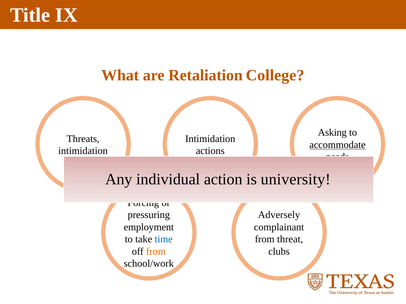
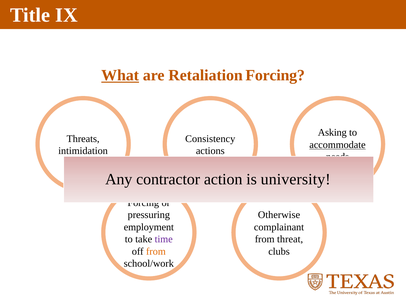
What underline: none -> present (120, 76)
Retaliation College: College -> Forcing (275, 76)
Intimidation: Intimidation -> Consistency (210, 139)
individual: individual -> contractor (168, 180)
Adversely: Adversely -> Otherwise (279, 215)
time colour: blue -> purple (164, 240)
